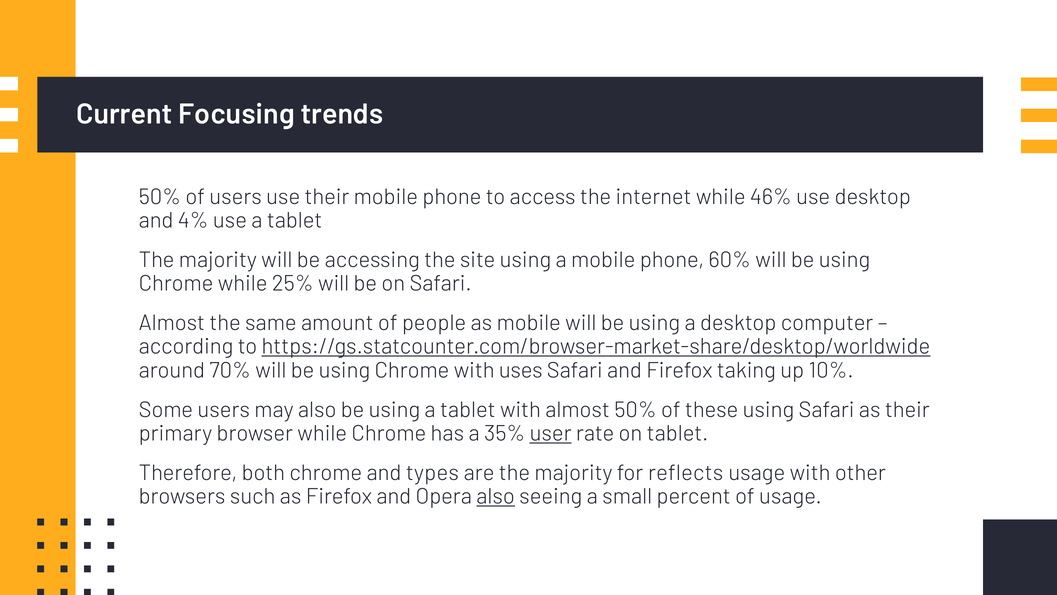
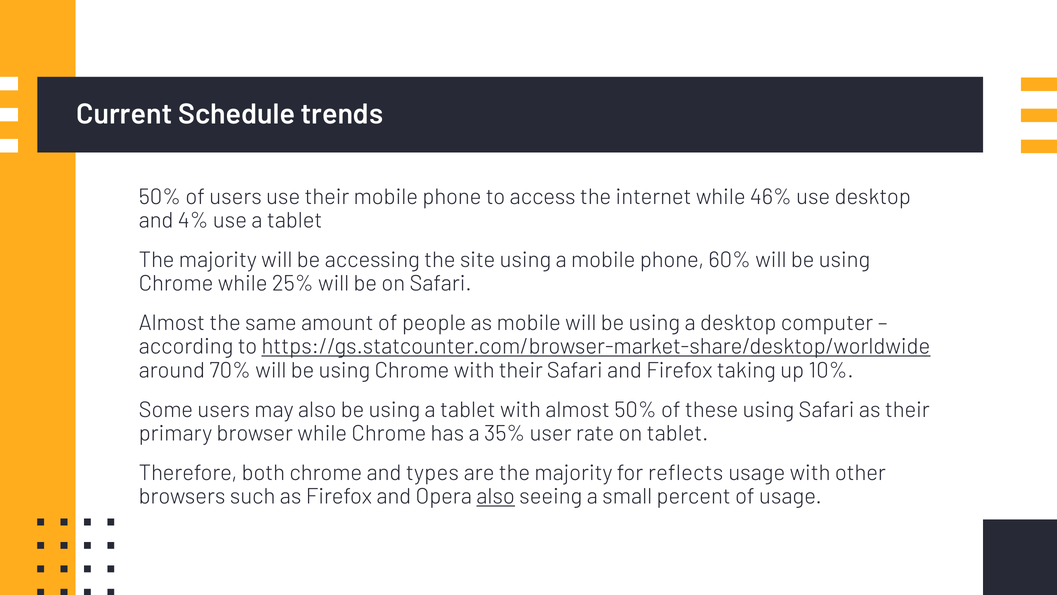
Focusing: Focusing -> Schedule (237, 114)
with uses: uses -> their (521, 370)
user underline: present -> none (551, 433)
